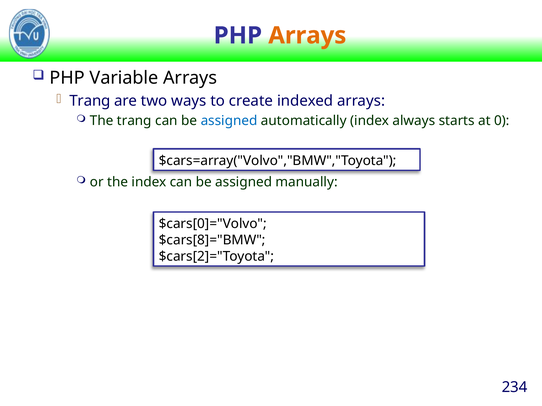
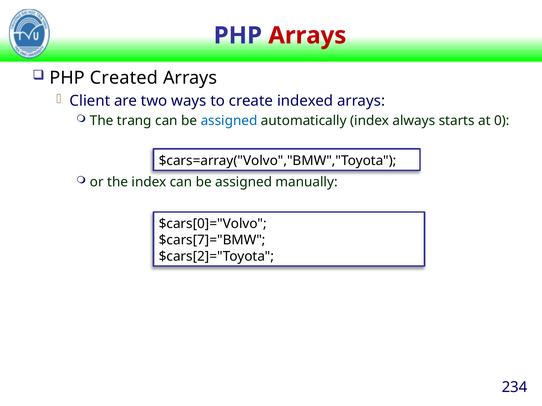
Arrays colour: orange -> red (307, 36)
Variable: Variable -> Created (124, 78)
Trang: Trang -> Client (90, 101)
$cars[8]="BMW: $cars[8]="BMW -> $cars[7]="BMW (212, 240)
